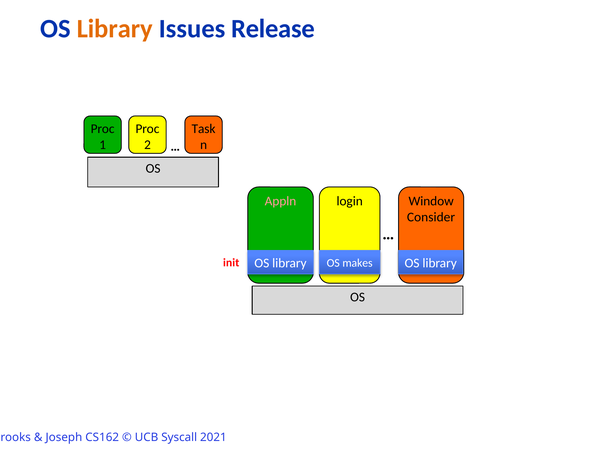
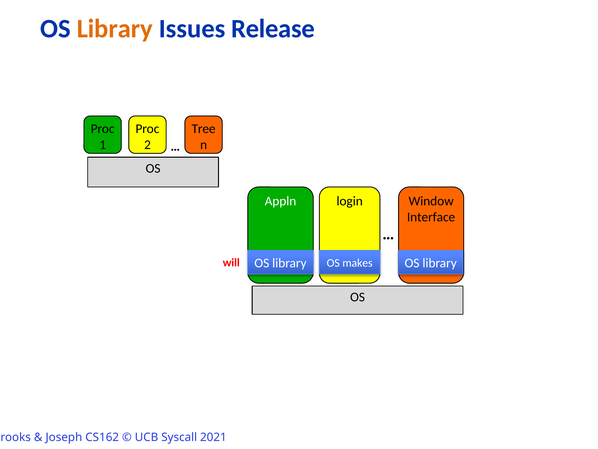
Task: Task -> Tree (204, 129)
Appln colour: pink -> white (281, 201)
Consider: Consider -> Interface (431, 217)
init: init -> will (231, 262)
